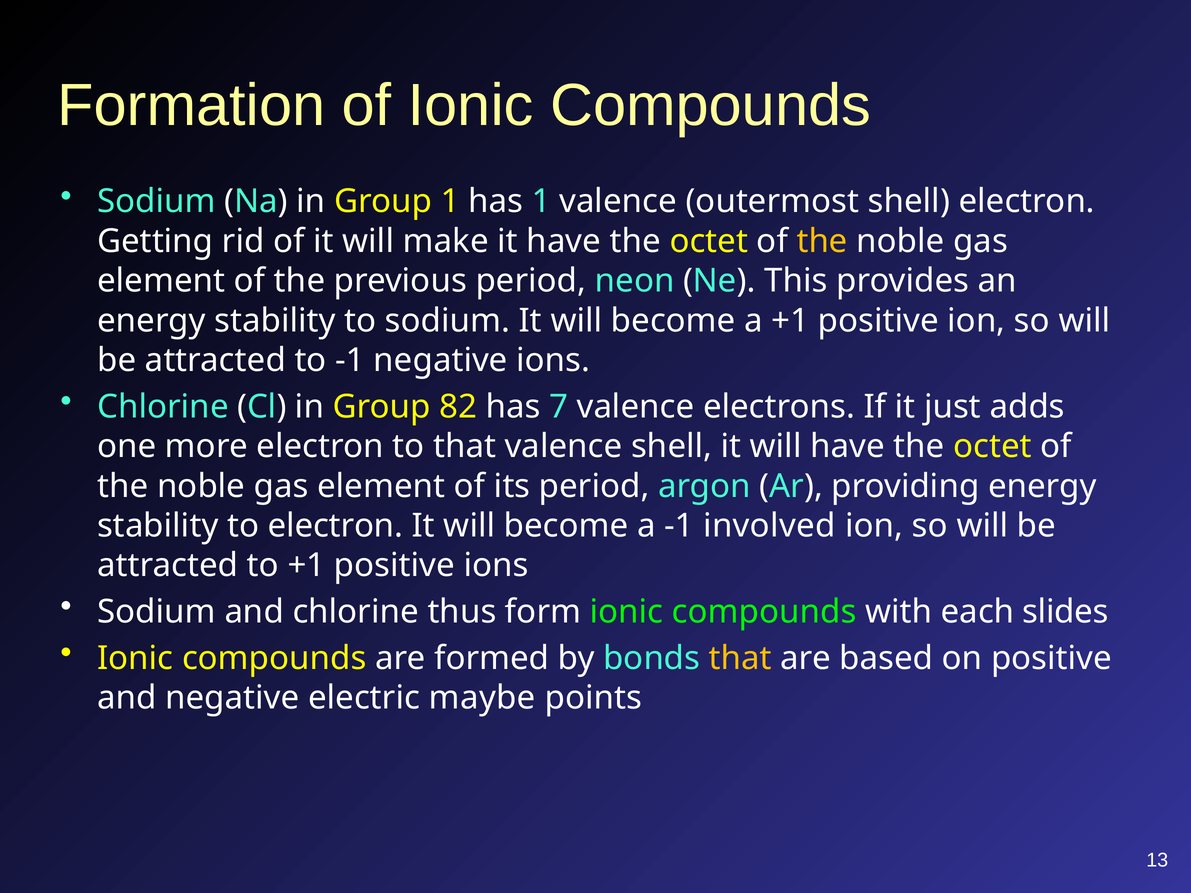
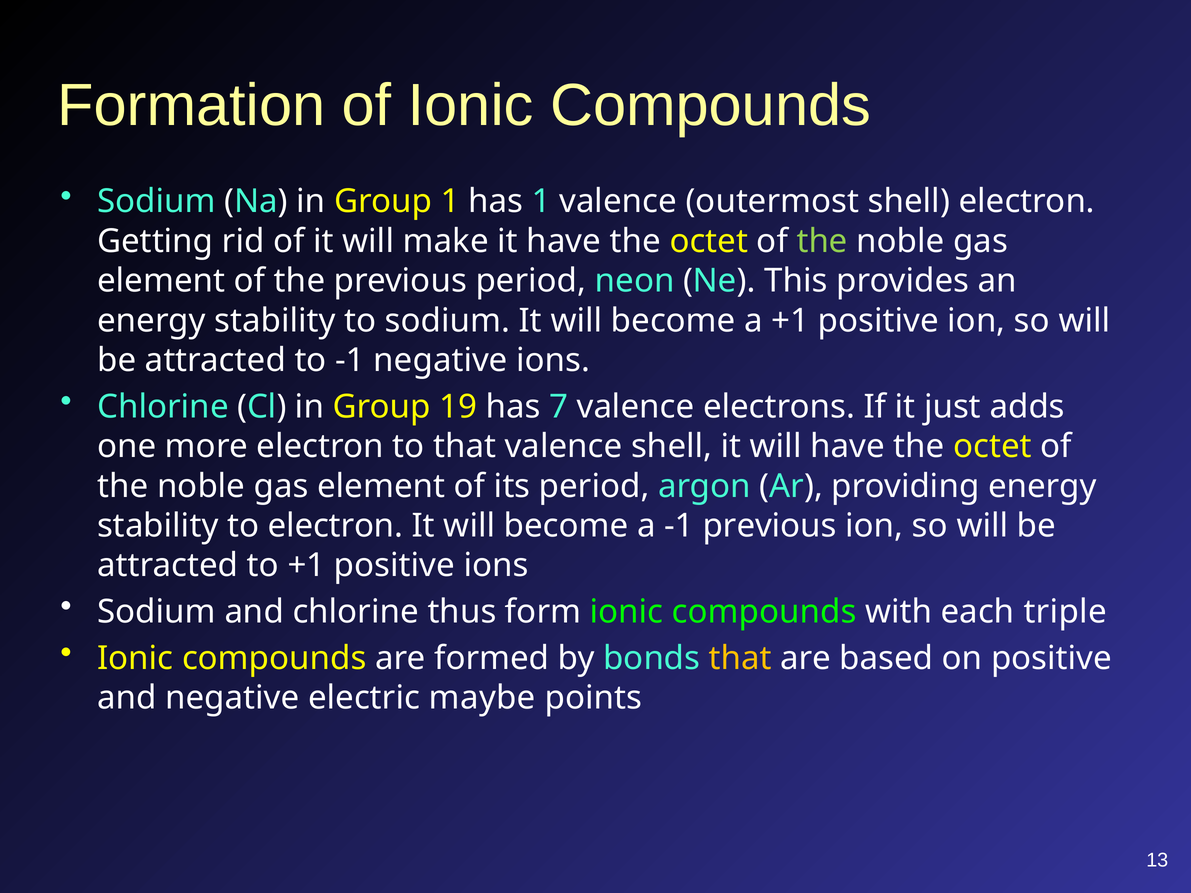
the colour: yellow -> light green (822, 241)
82: 82 -> 19 (458, 407)
-1 involved: involved -> previous (770, 526)
slides: slides -> triple (1065, 612)
